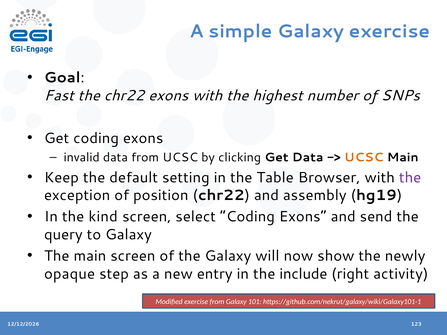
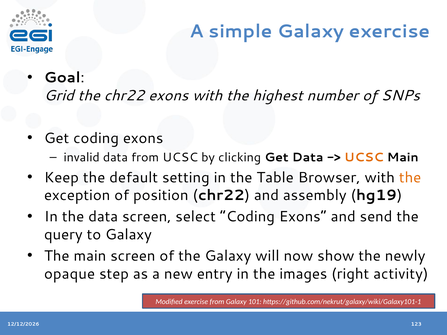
Fast: Fast -> Grid (59, 96)
the colour: purple -> orange (410, 178)
the kind: kind -> data (103, 217)
include: include -> images (303, 274)
